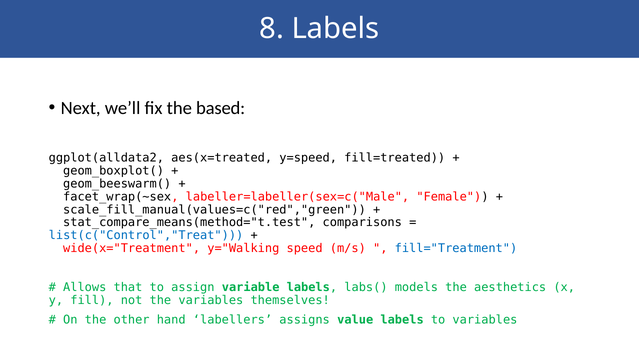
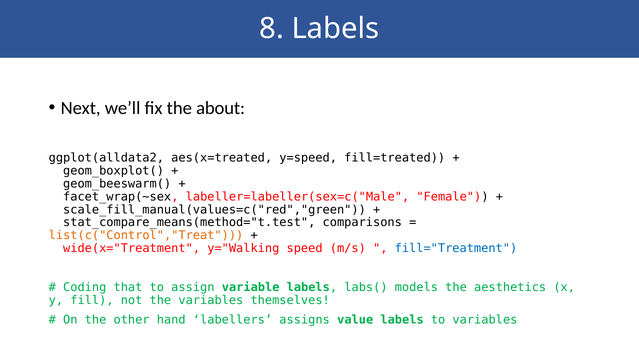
based: based -> about (221, 108)
list(c("Control","Treat colour: blue -> orange (146, 236)
Allows: Allows -> Coding (85, 288)
